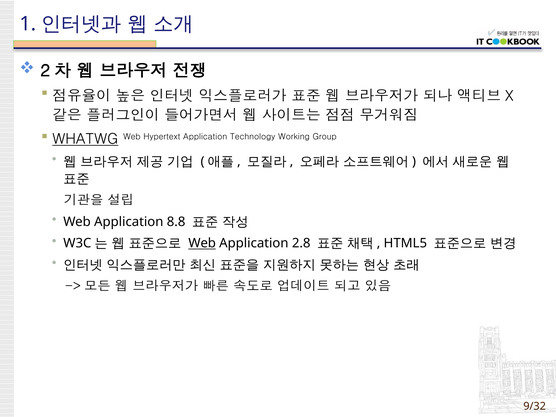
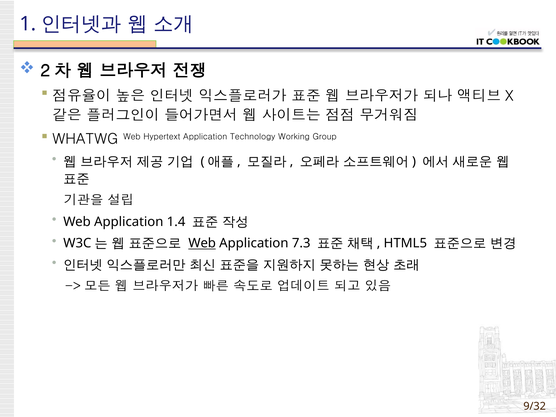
WHATWG underline: present -> none (85, 139)
8.8: 8.8 -> 1.4 (176, 222)
2.8: 2.8 -> 7.3 (301, 243)
